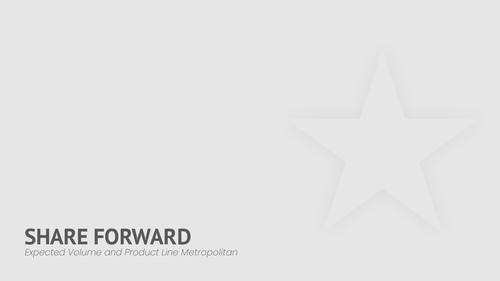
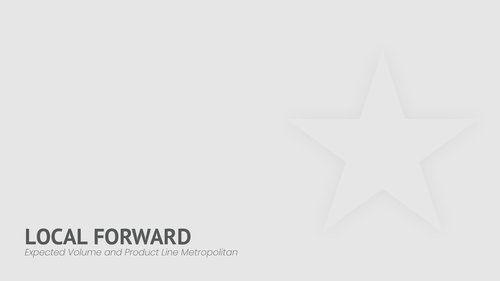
SHARE: SHARE -> LOCAL (56, 237)
